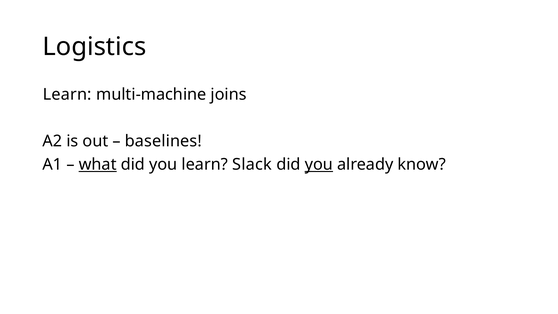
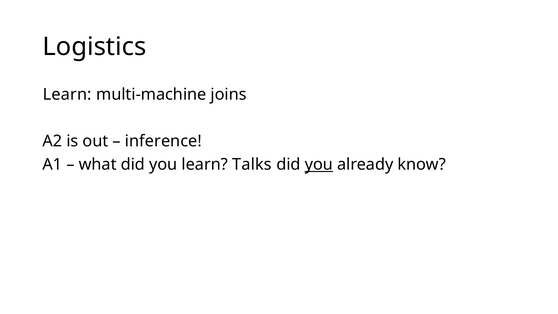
baselines: baselines -> inference (163, 141)
what underline: present -> none (98, 165)
Slack: Slack -> Talks (252, 165)
